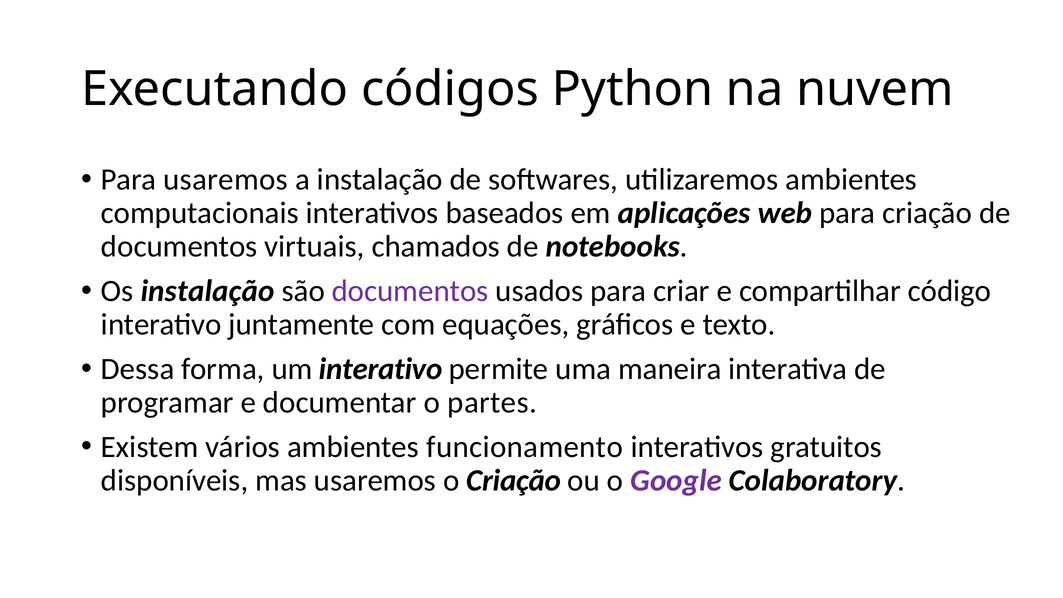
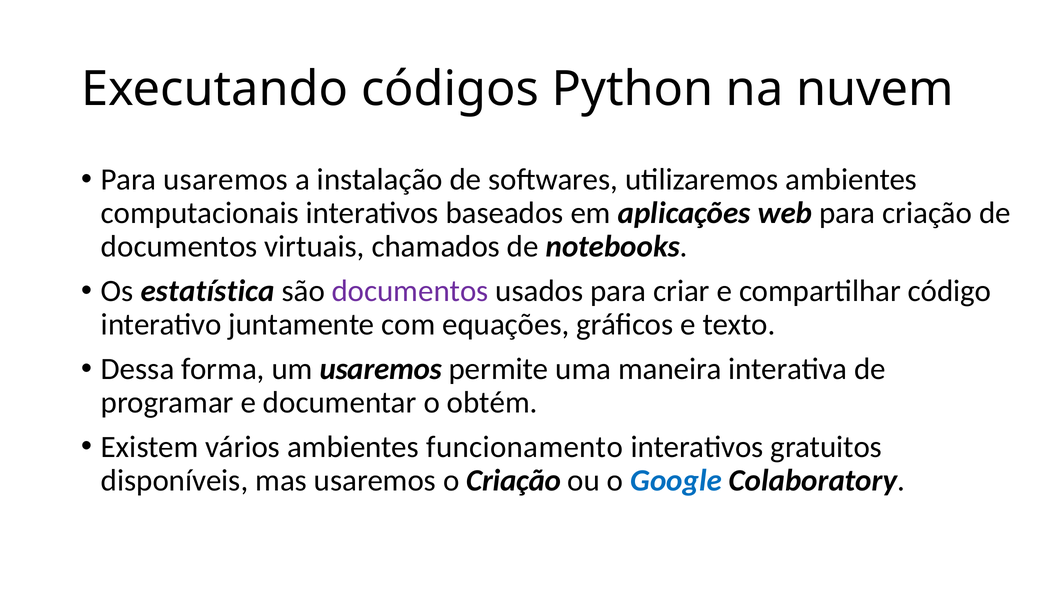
Os instalação: instalação -> estatística (208, 291)
um interativo: interativo -> usaremos (381, 369)
partes: partes -> obtém (492, 402)
Google colour: purple -> blue (676, 480)
